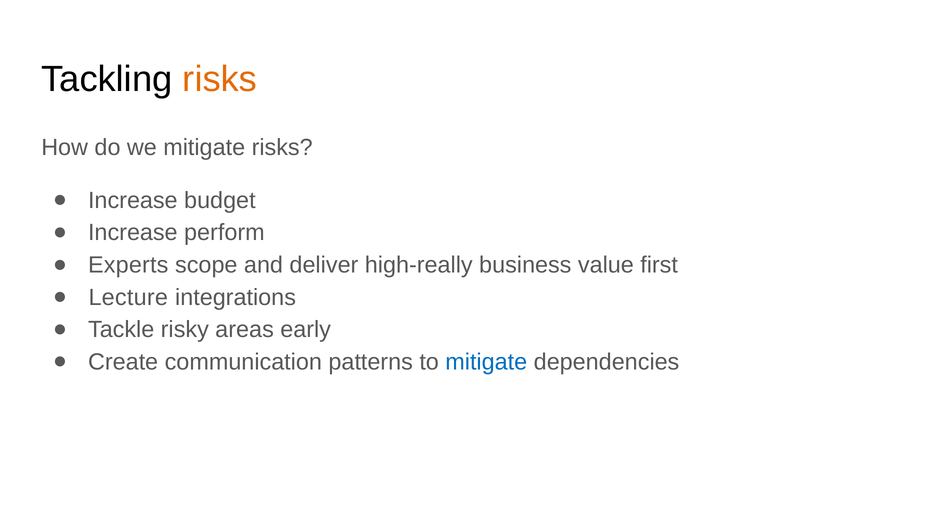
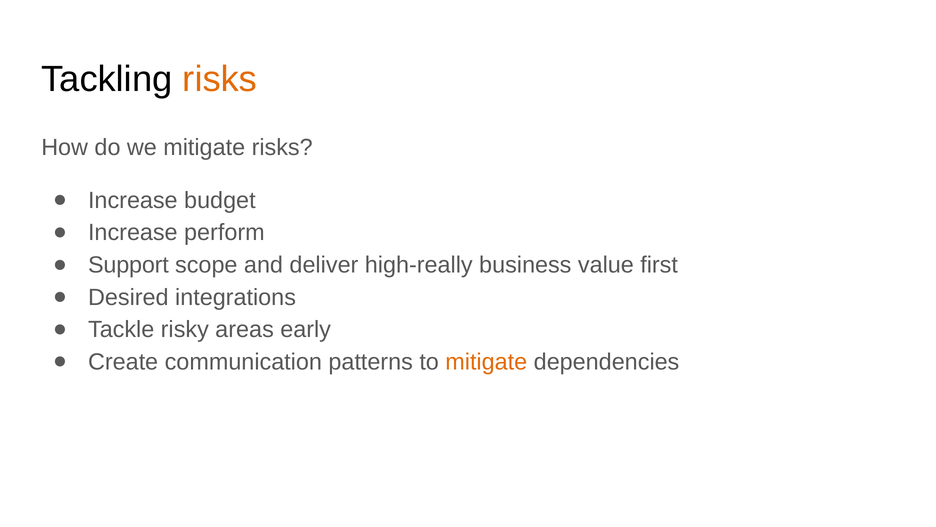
Experts: Experts -> Support (128, 265)
Lecture: Lecture -> Desired (128, 297)
mitigate colour: blue -> orange (486, 362)
